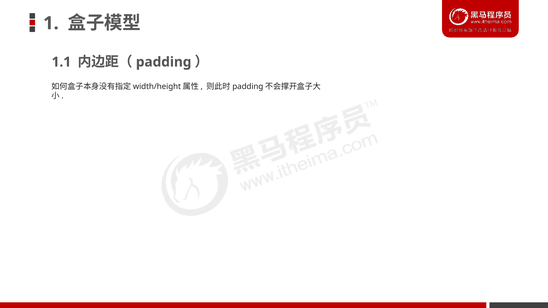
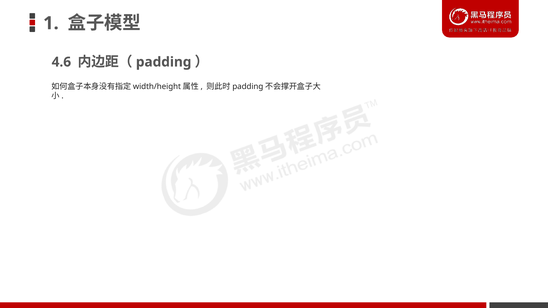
1.1: 1.1 -> 4.6 (61, 62)
